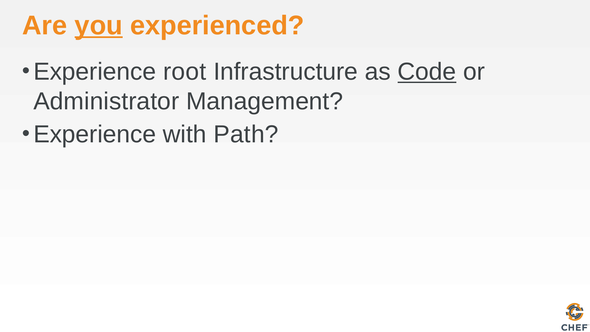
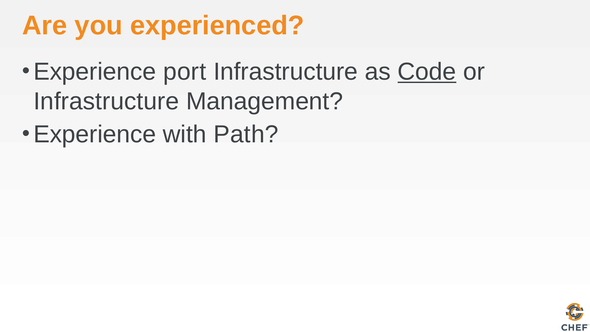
you underline: present -> none (99, 26)
root: root -> port (185, 72)
Administrator: Administrator -> Infrastructure (106, 101)
